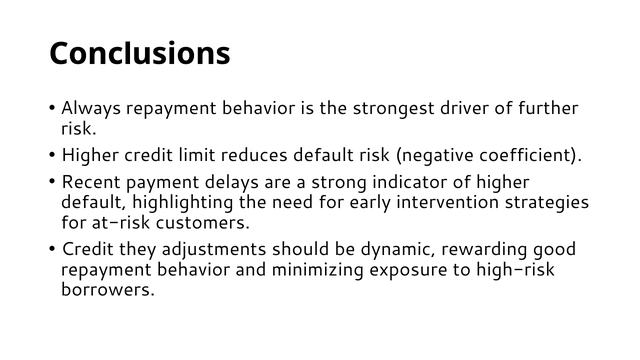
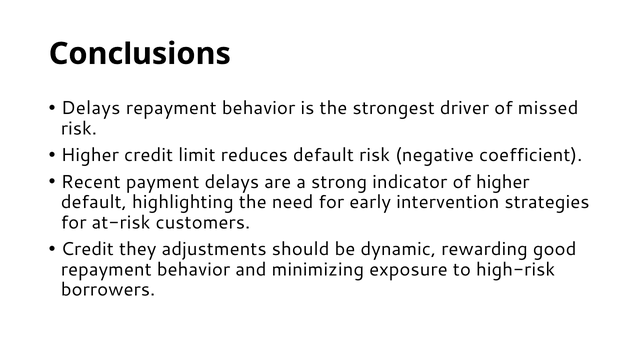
Always: Always -> Delays (91, 108)
further: further -> missed (548, 108)
